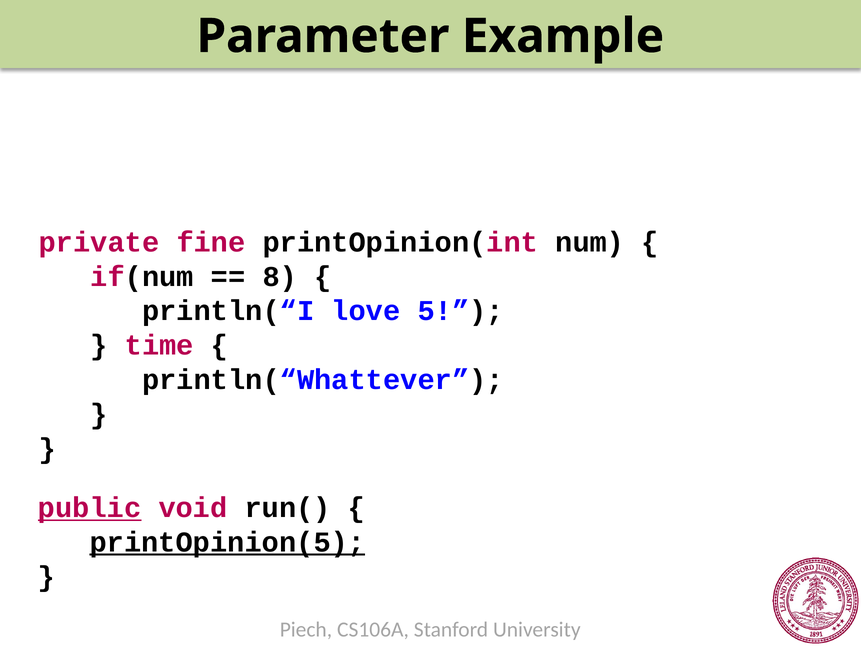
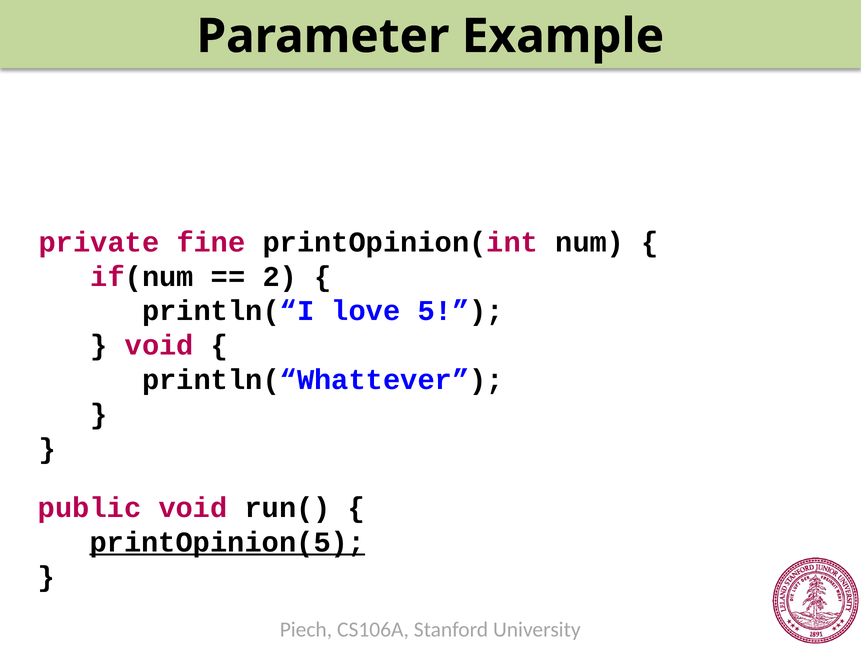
8: 8 -> 2 (280, 276)
time: time -> void (159, 345)
public underline: present -> none (90, 508)
